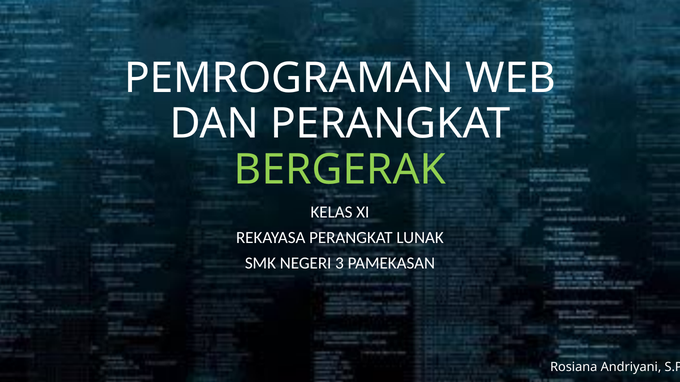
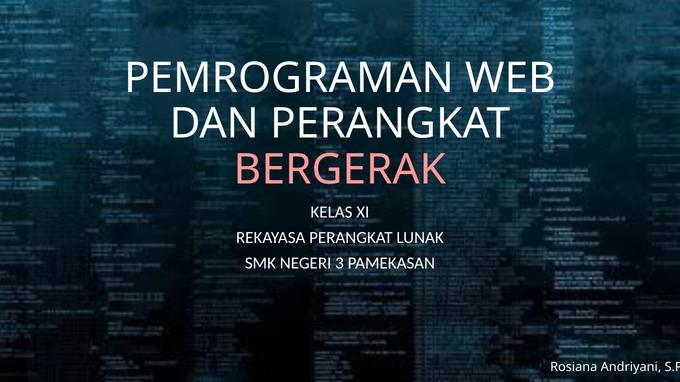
BERGERAK colour: light green -> pink (340, 170)
